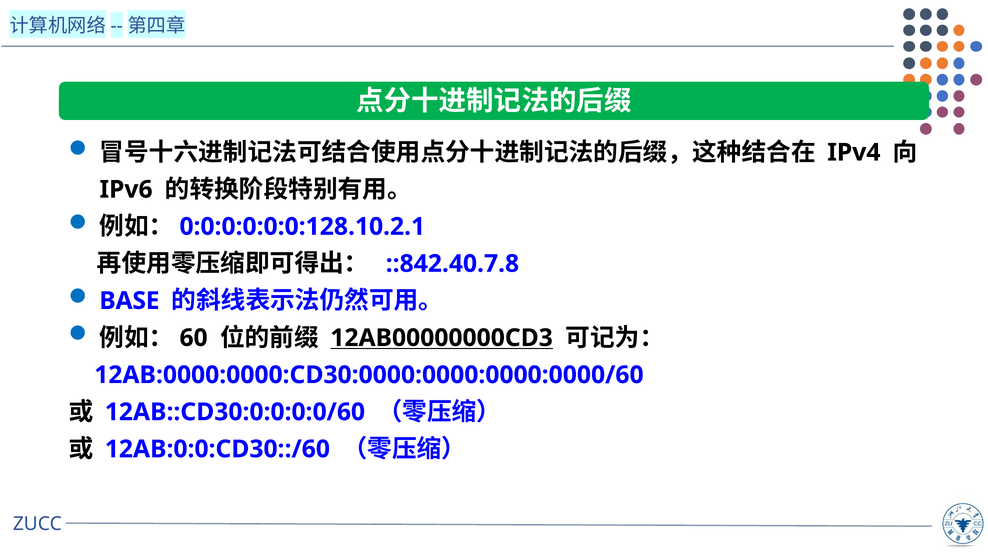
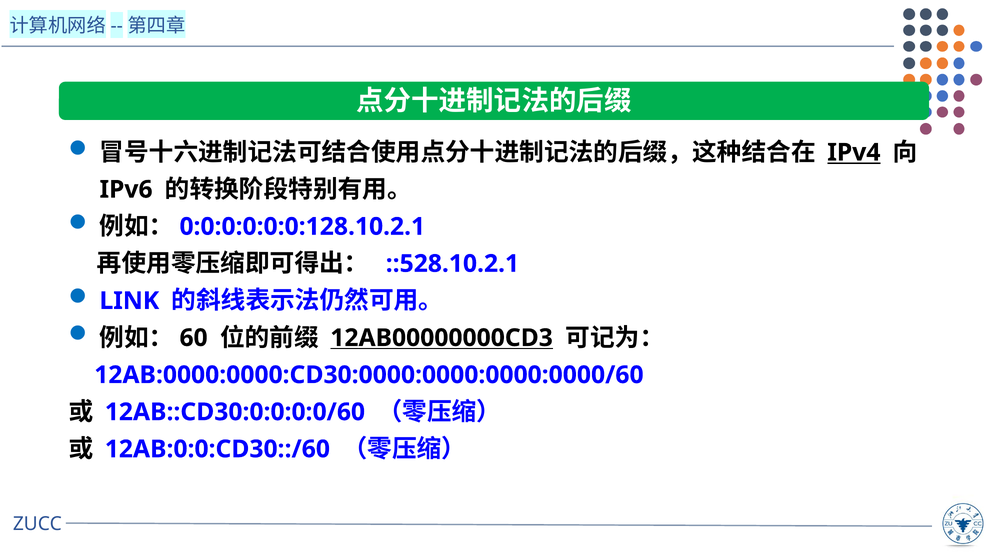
IPv4 underline: none -> present (854, 152)
::842.40.7.8: ::842.40.7.8 -> ::528.10.2.1 (452, 264)
BASE: BASE -> LINK (129, 301)
